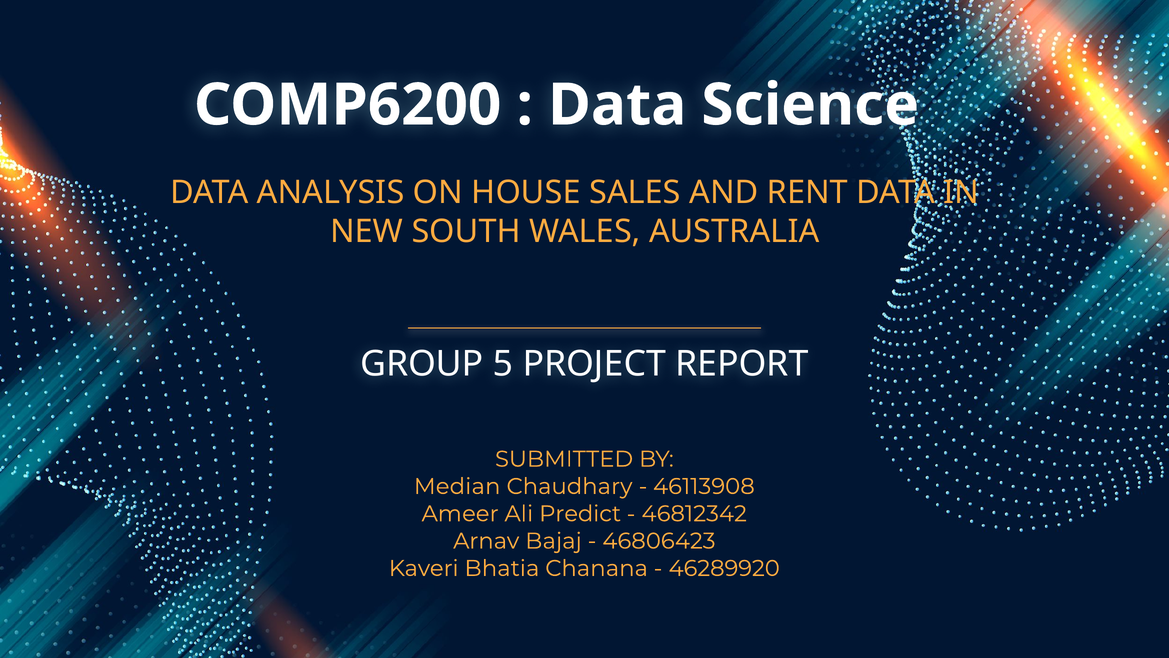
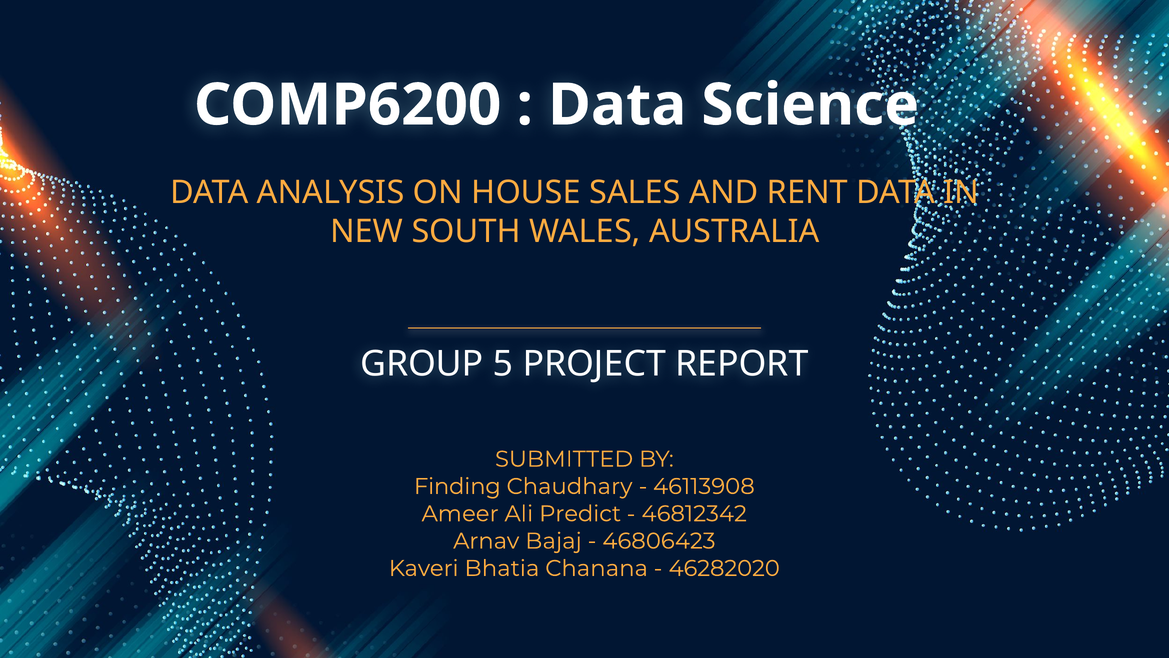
Median: Median -> Finding (457, 486)
46289920: 46289920 -> 46282020 (724, 568)
